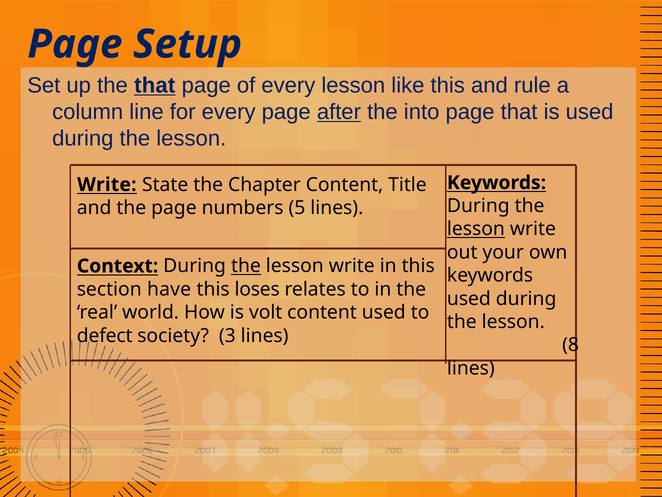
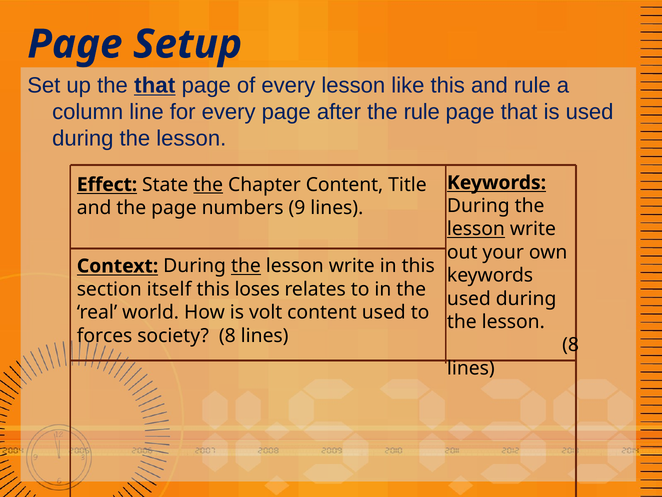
after underline: present -> none (339, 112)
the into: into -> rule (422, 112)
Write: Write -> Effect (107, 184)
the underline: none -> present (208, 184)
5: 5 -> 9 (297, 208)
have: have -> itself (169, 289)
defect: defect -> forces (105, 335)
society 3: 3 -> 8 (227, 335)
